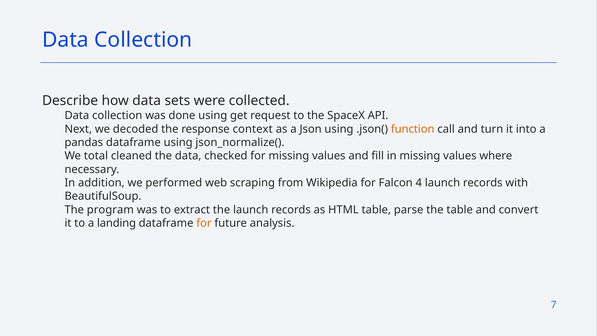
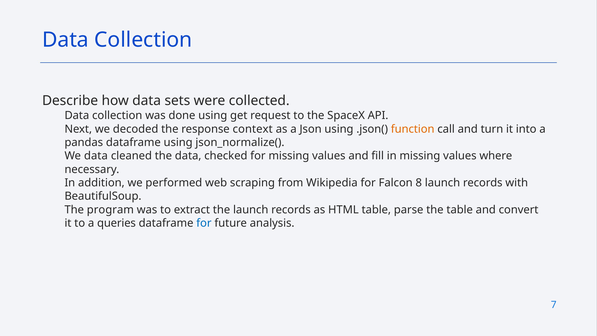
We total: total -> data (96, 156)
4: 4 -> 8 (419, 183)
landing: landing -> queries (116, 223)
for colour: orange -> blue (204, 223)
